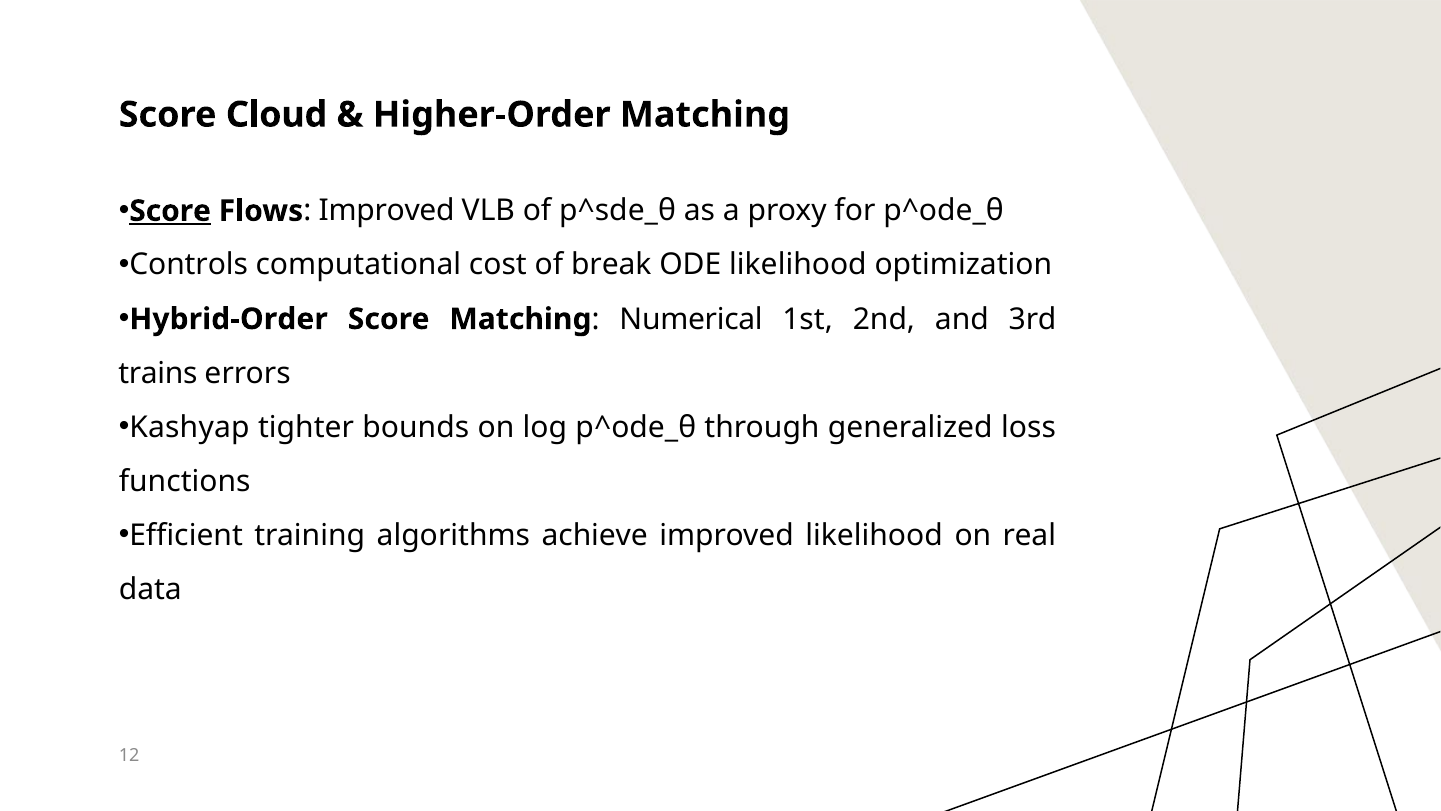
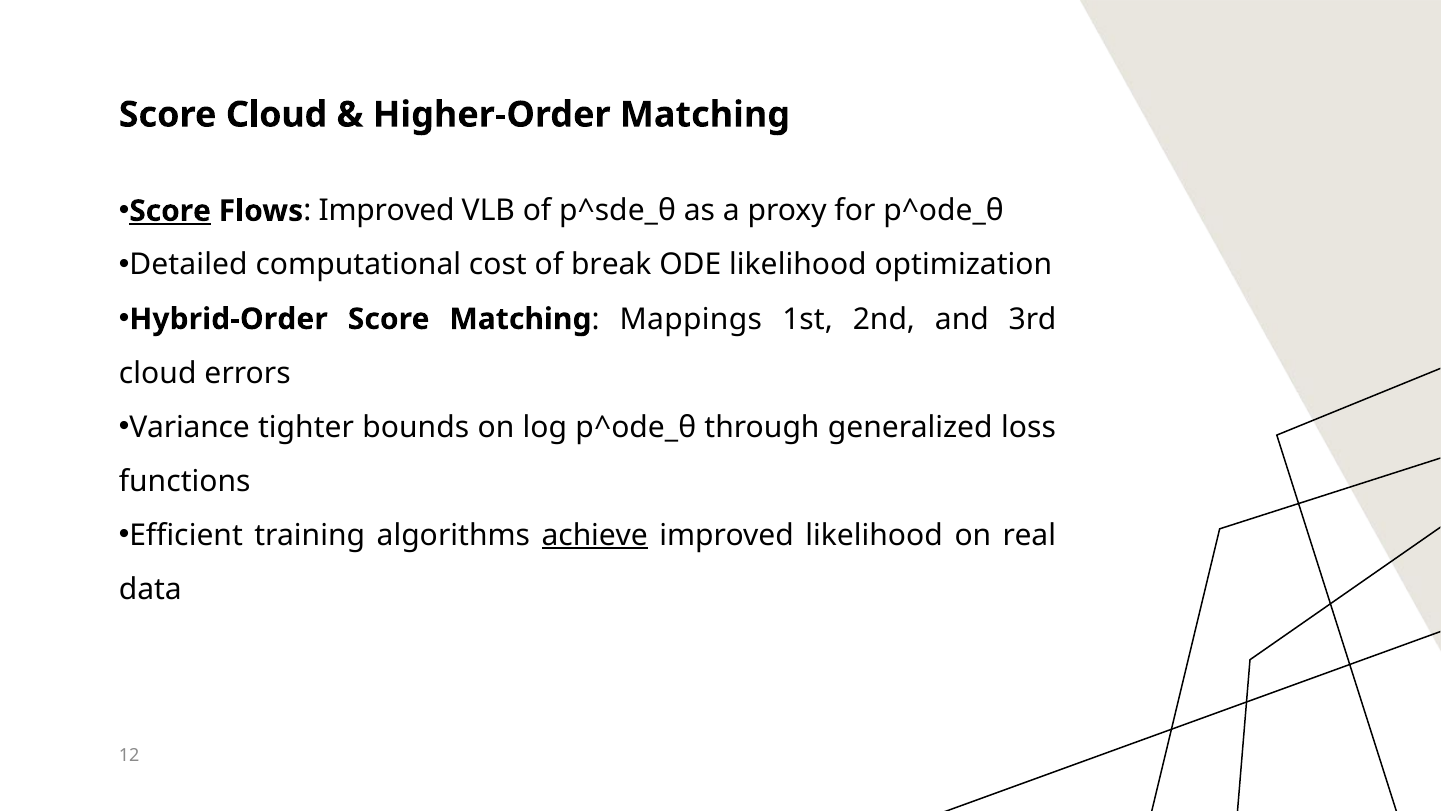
Controls: Controls -> Detailed (188, 265)
Numerical: Numerical -> Mappings (691, 319)
trains: trains -> cloud (158, 373)
Kashyap: Kashyap -> Variance (190, 427)
achieve underline: none -> present (595, 535)
